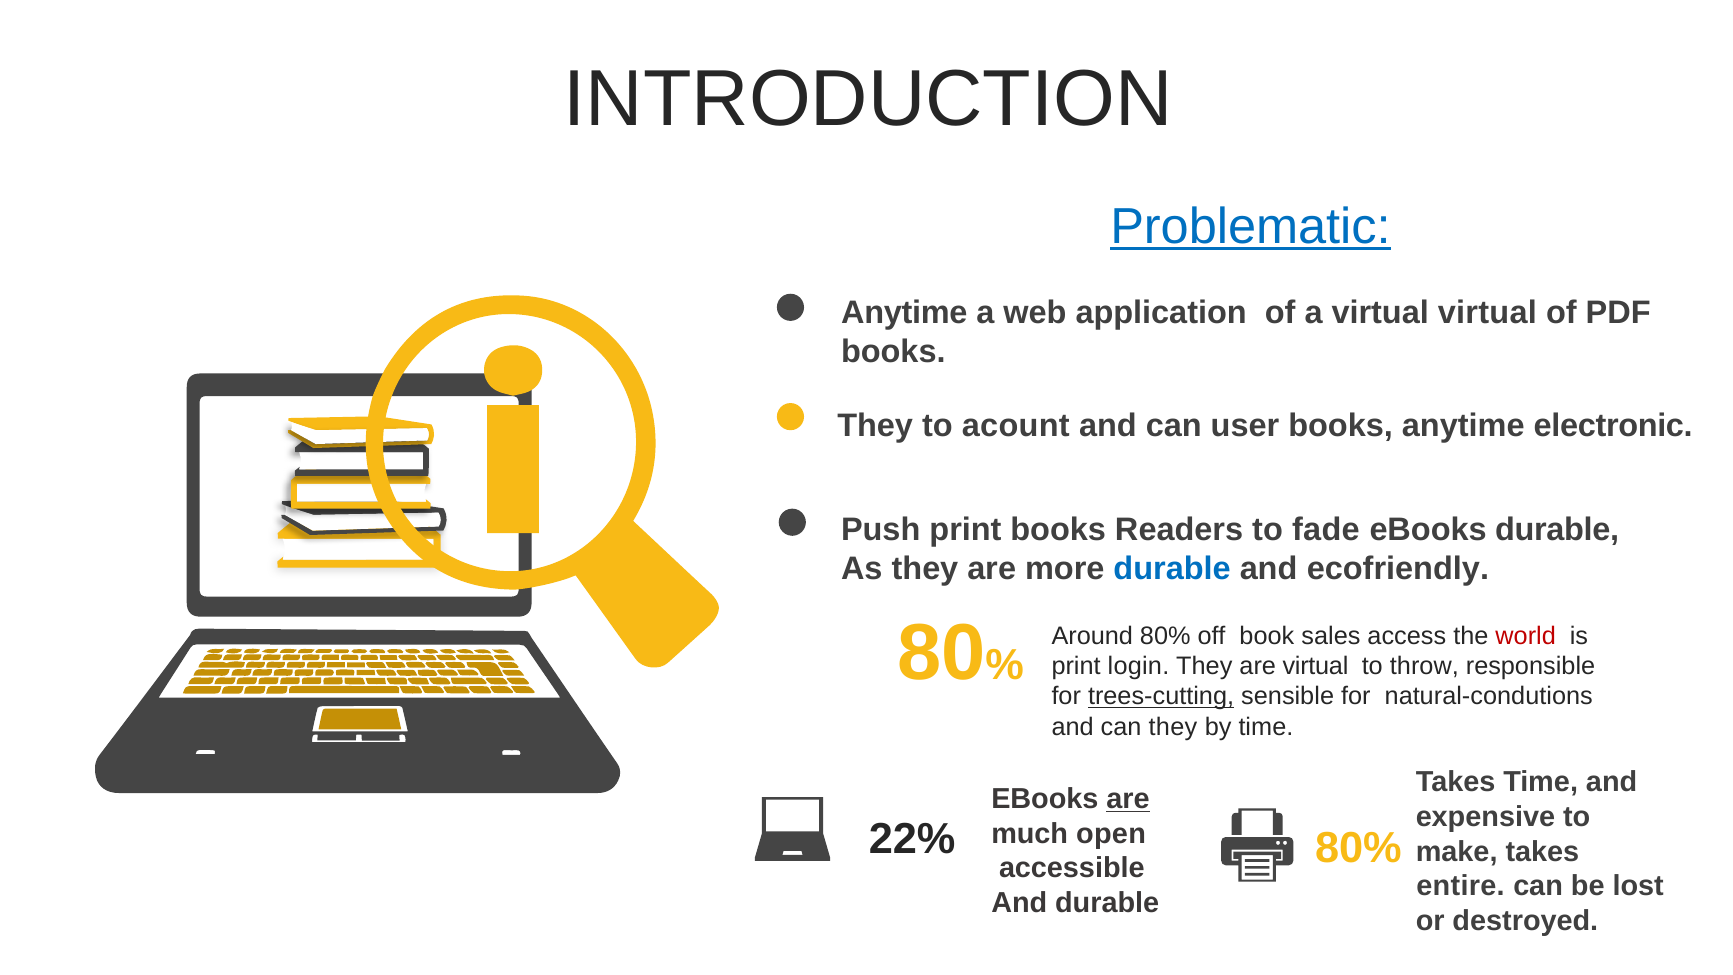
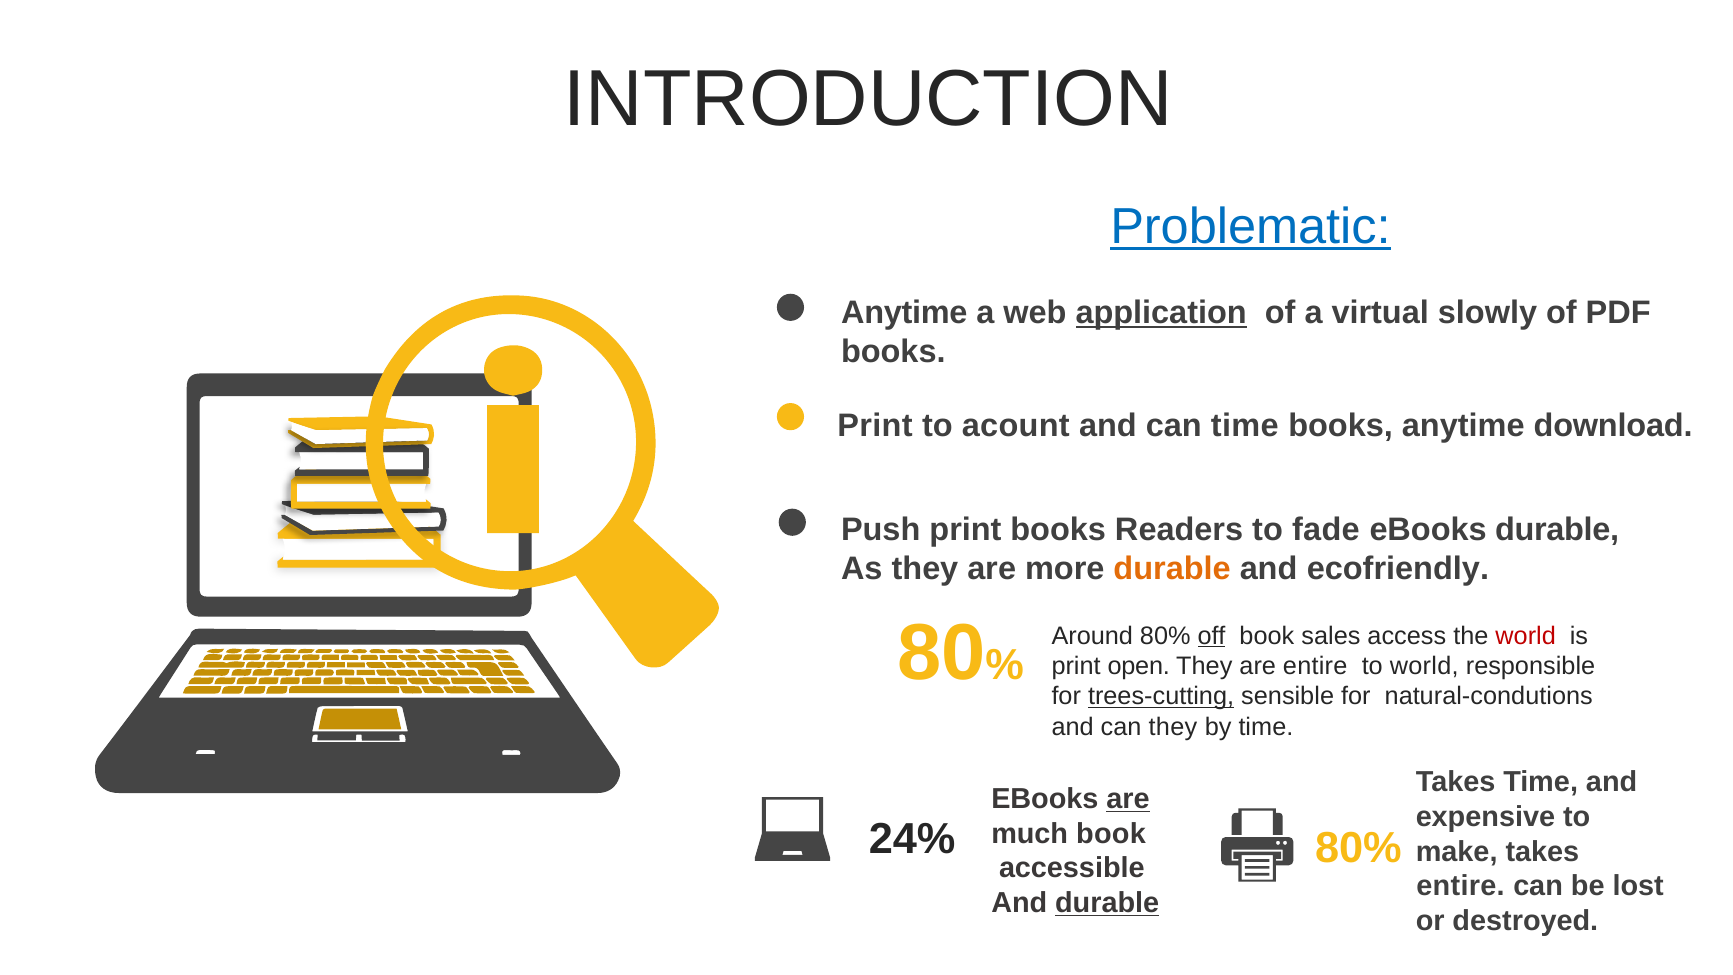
application underline: none -> present (1161, 313)
virtual virtual: virtual -> slowly (1487, 313)
They: They -> Print (875, 426)
can user: user -> time (1245, 426)
electronic: electronic -> download (1613, 426)
durable colour: blue -> orange (1172, 568)
off underline: none -> present (1212, 636)
login: login -> open (1139, 666)
are virtual: virtual -> entire (1315, 666)
to throw: throw -> world (1424, 666)
22%: 22% -> 24% (912, 839)
much open: open -> book (1111, 834)
durable underline: none -> present (1107, 903)
